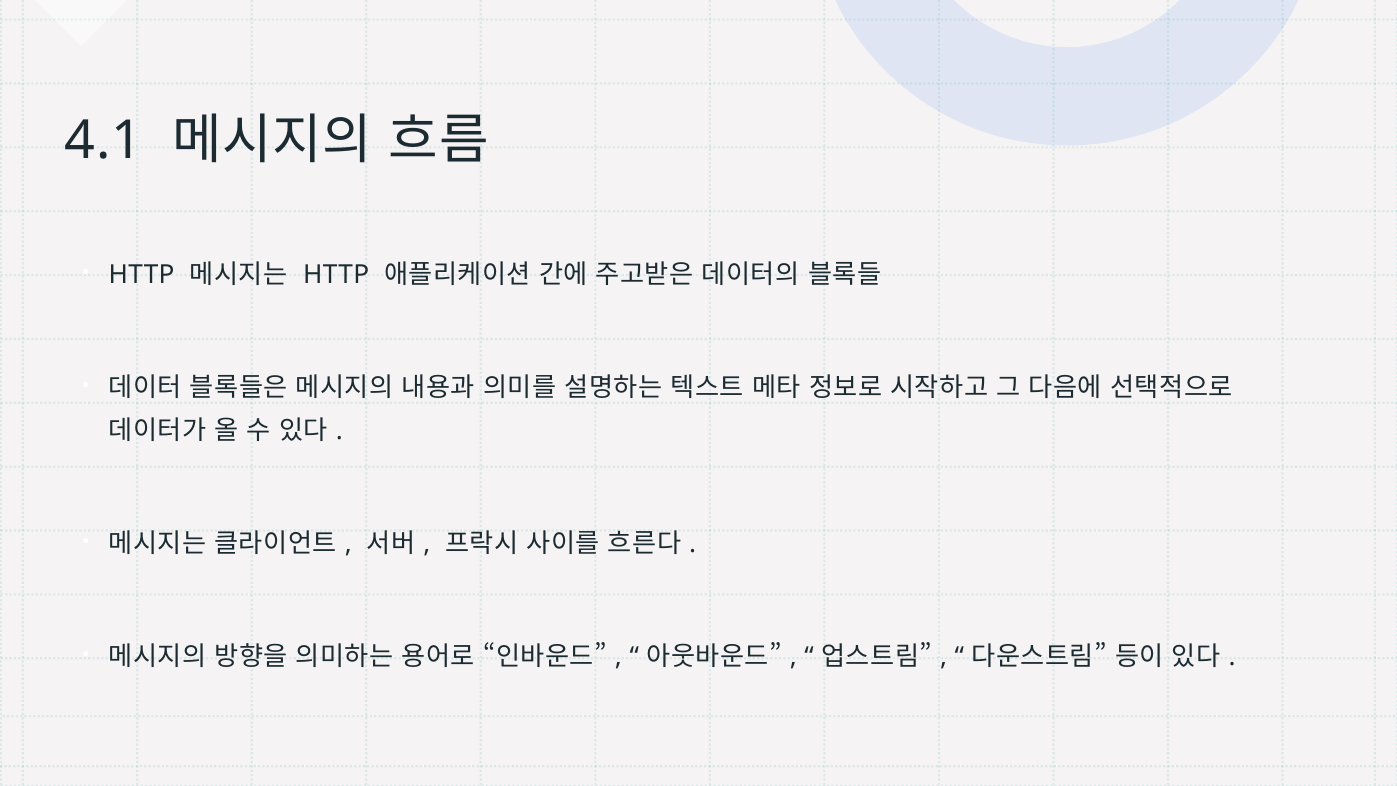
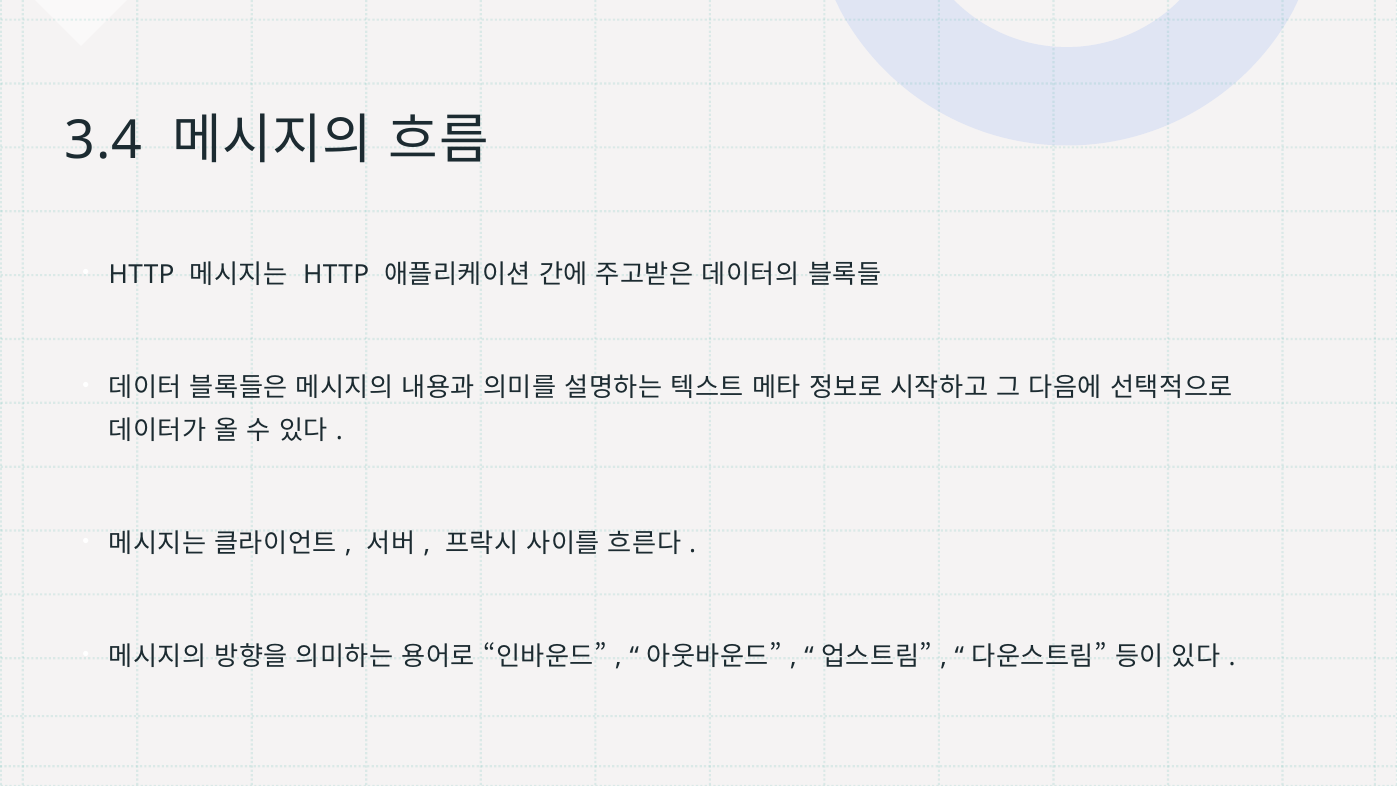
4.1: 4.1 -> 3.4 (103, 141)
